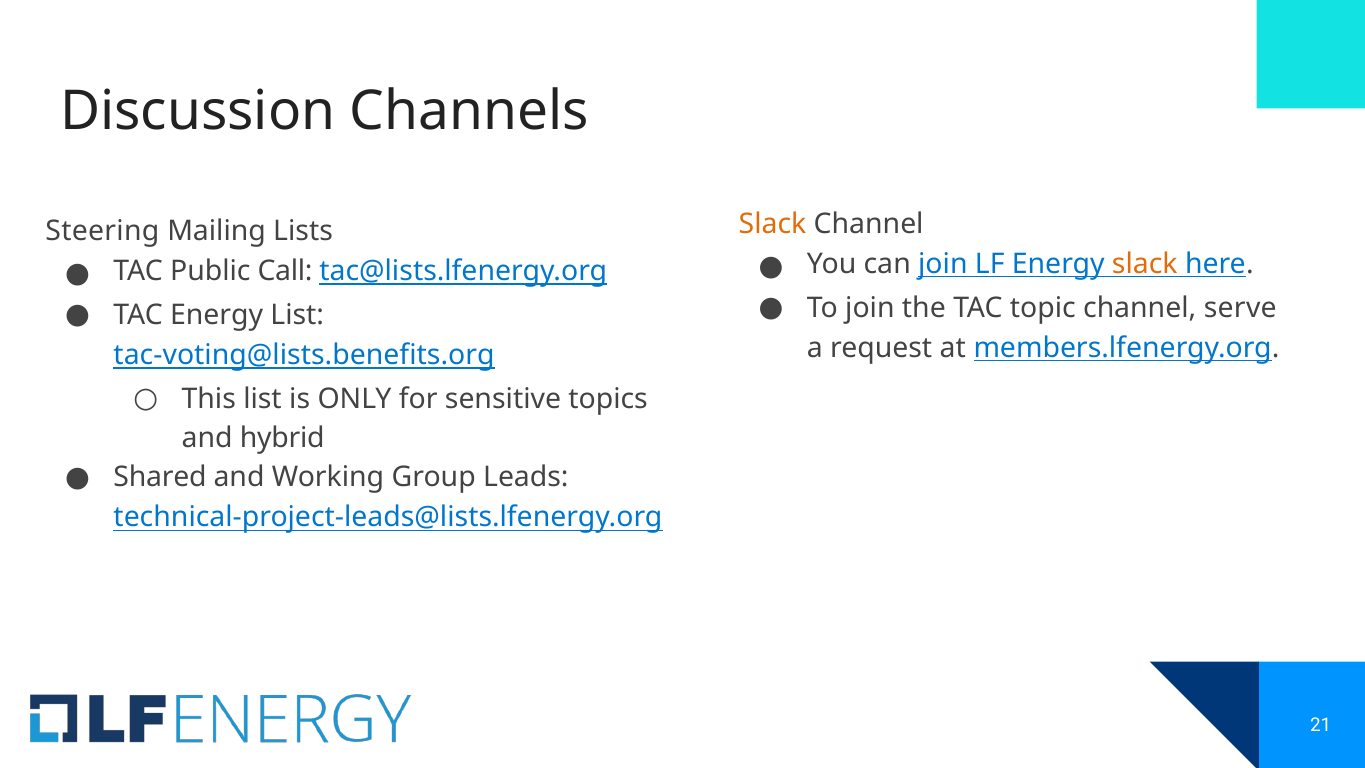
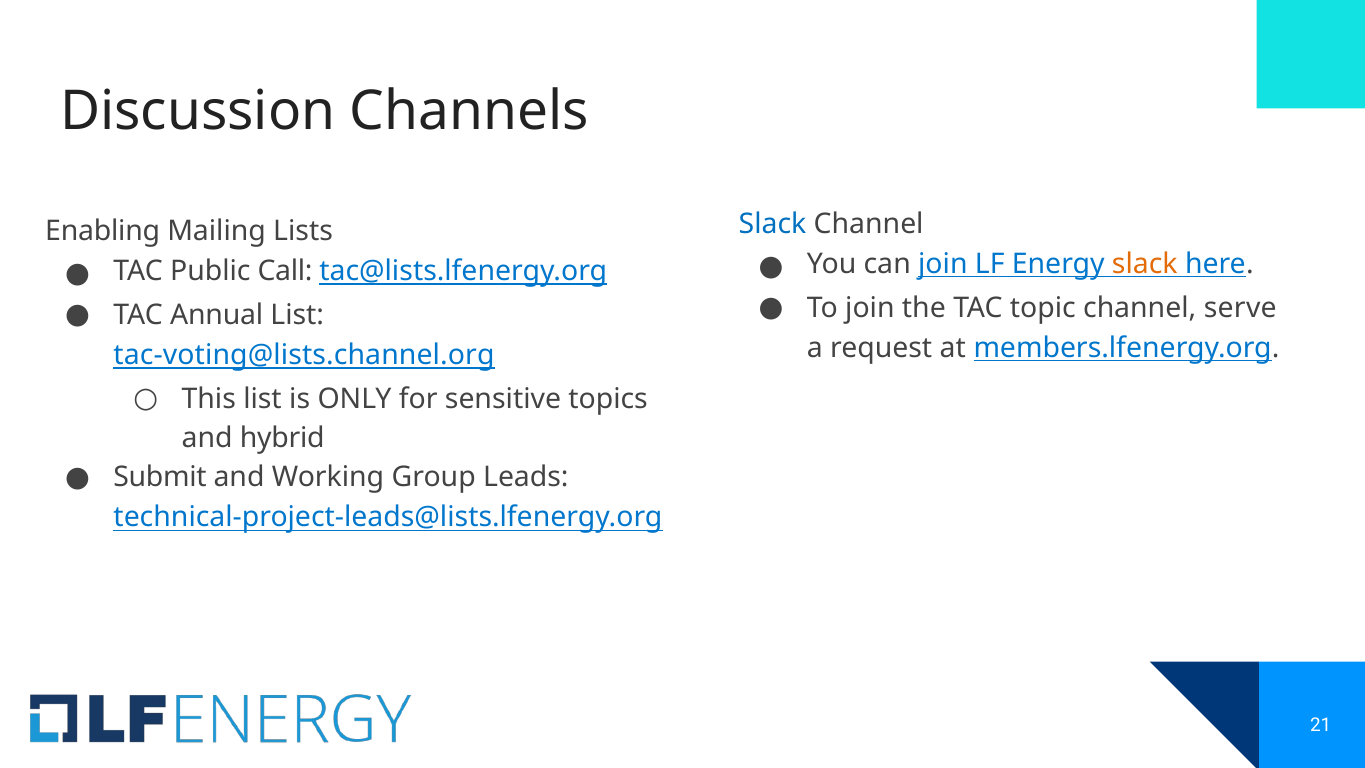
Slack colour: orange -> blue (773, 224)
Steering: Steering -> Enabling (103, 231)
TAC Energy: Energy -> Annual (217, 315)
tac-voting@lists.benefits.org: tac-voting@lists.benefits.org -> tac-voting@lists.channel.org (304, 355)
Shared: Shared -> Submit (160, 477)
